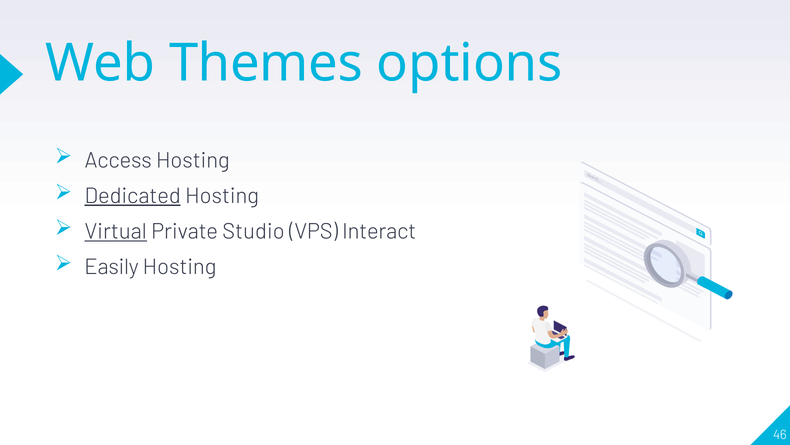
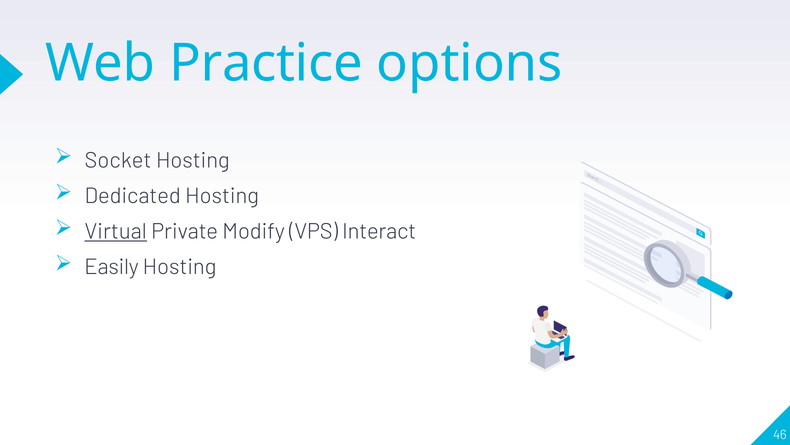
Themes: Themes -> Practice (266, 63)
Access: Access -> Socket (118, 160)
Dedicated underline: present -> none (133, 196)
Studio: Studio -> Modify (254, 231)
